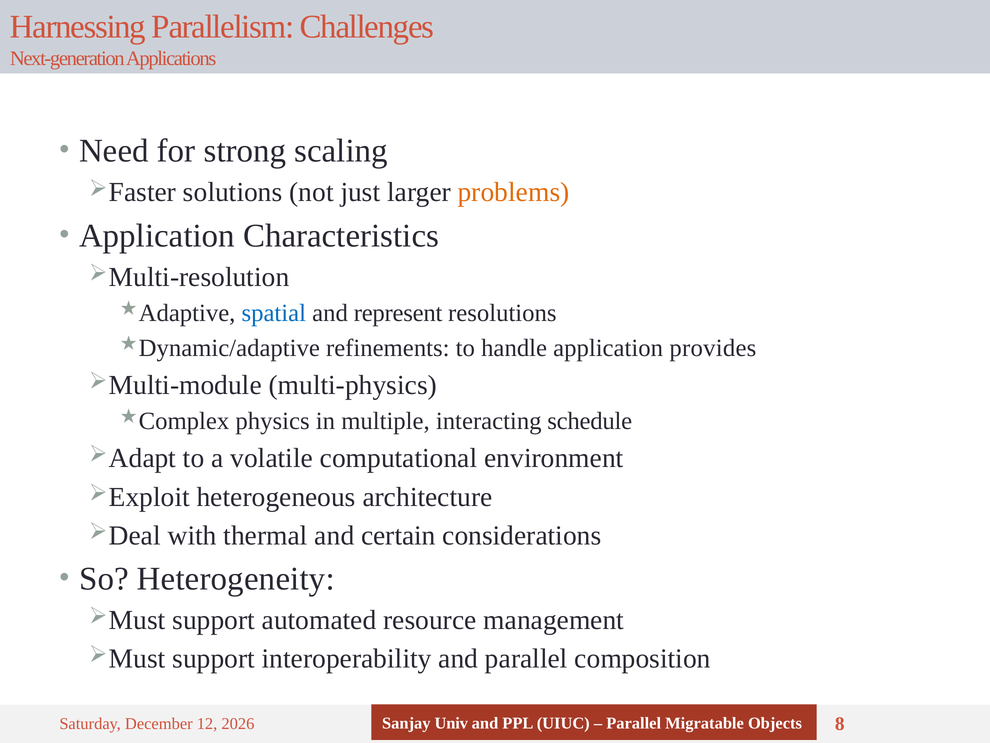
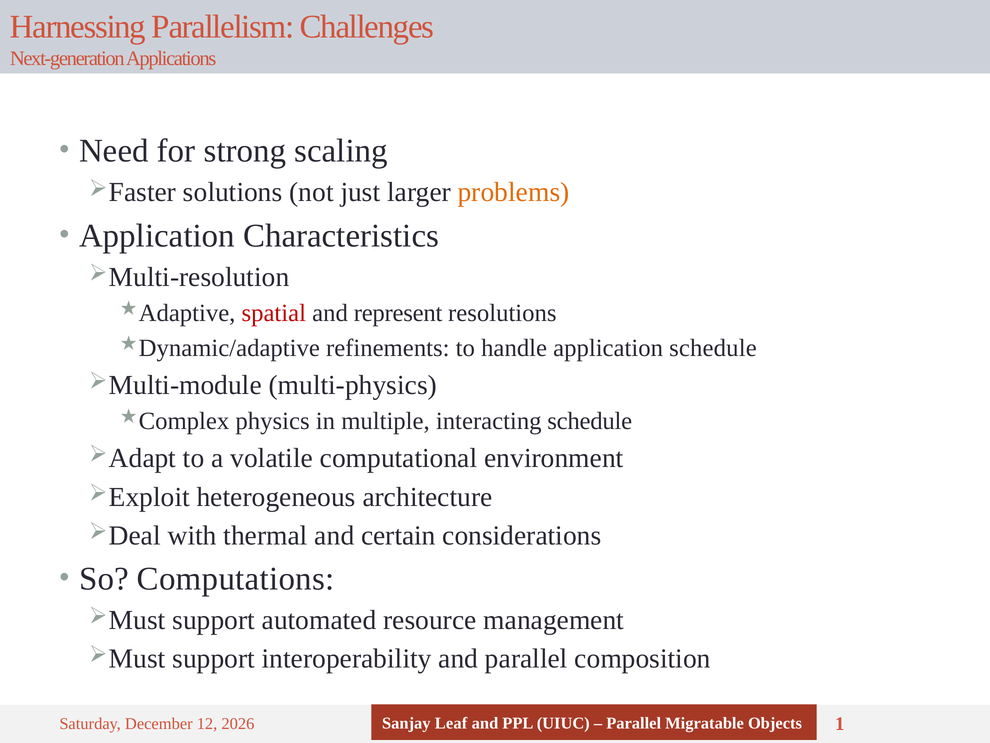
spatial colour: blue -> red (274, 313)
application provides: provides -> schedule (713, 348)
Heterogeneity: Heterogeneity -> Computations (236, 578)
Univ: Univ -> Leaf (451, 723)
8: 8 -> 1 (840, 724)
